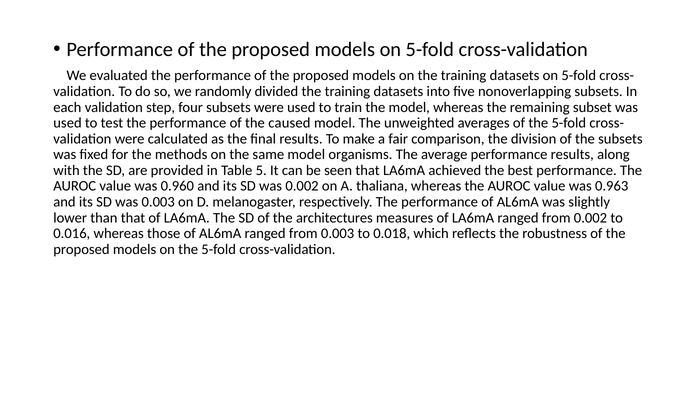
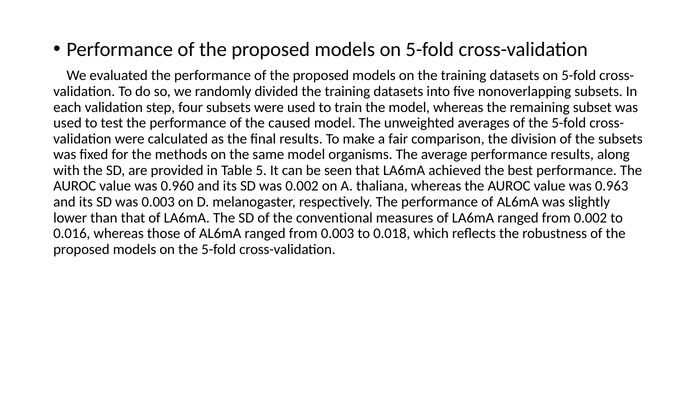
architectures: architectures -> conventional (334, 218)
